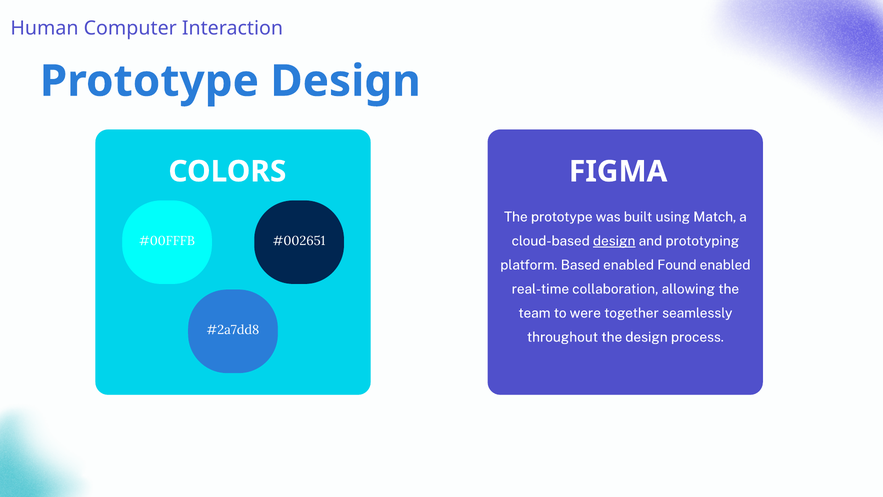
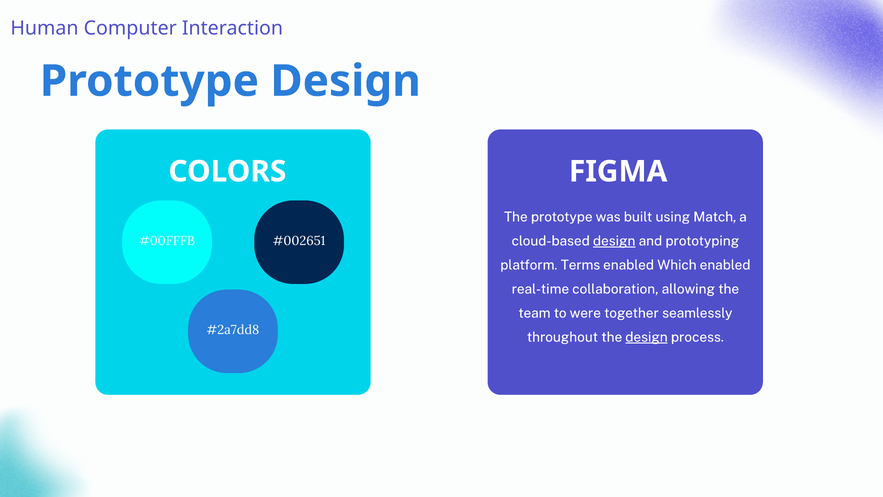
Based: Based -> Terms (580, 265)
Found: Found -> Which (677, 265)
design underline: none -> present (646, 337)
